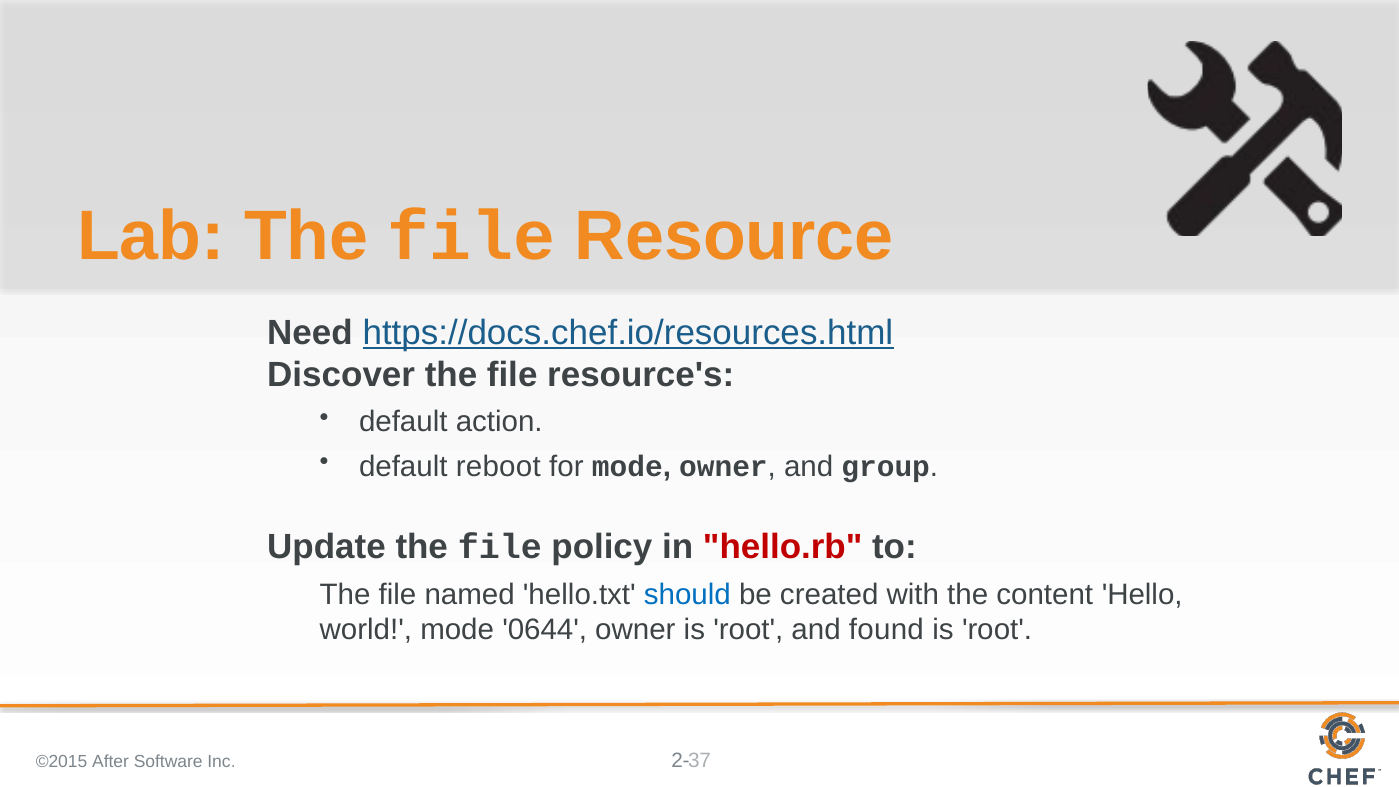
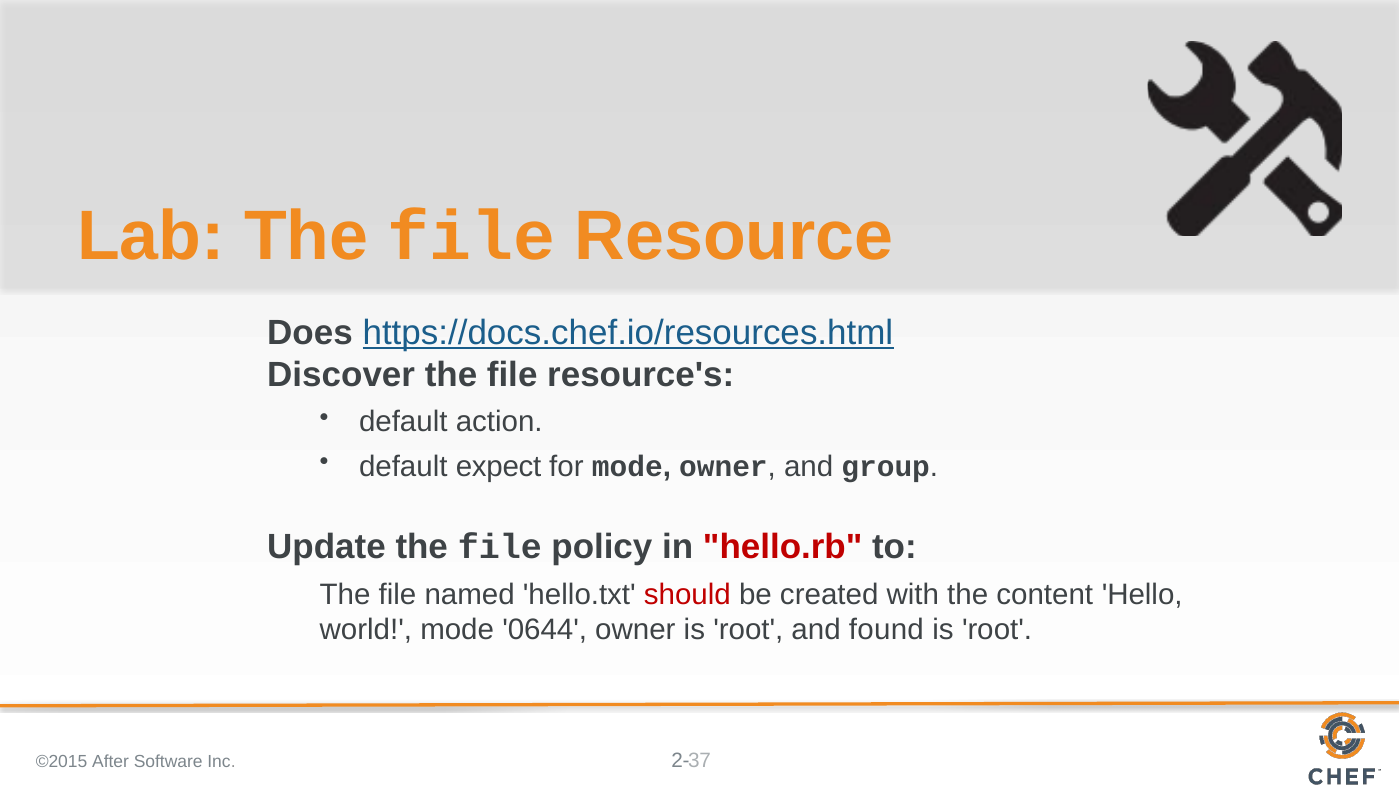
Need: Need -> Does (310, 333)
reboot: reboot -> expect (499, 466)
should colour: blue -> red (687, 594)
